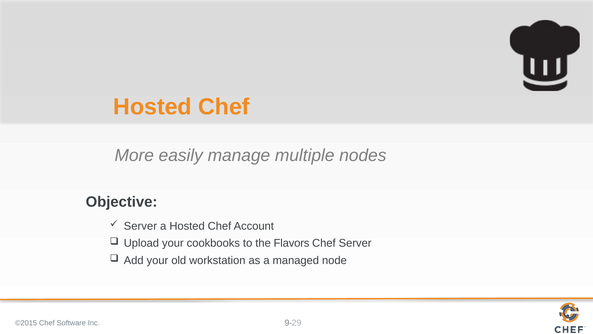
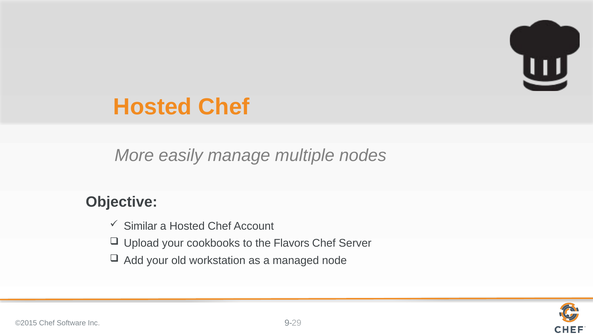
Server: Server -> Similar (140, 226)
